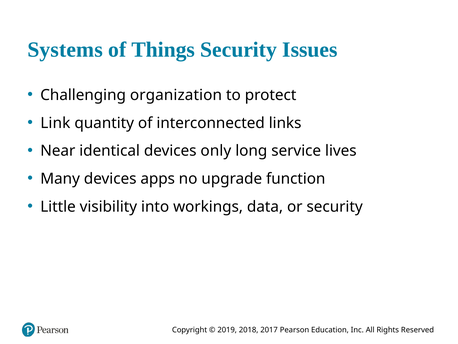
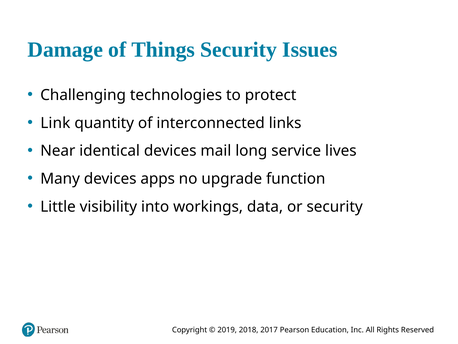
Systems: Systems -> Damage (65, 50)
organization: organization -> technologies (176, 95)
only: only -> mail (216, 151)
